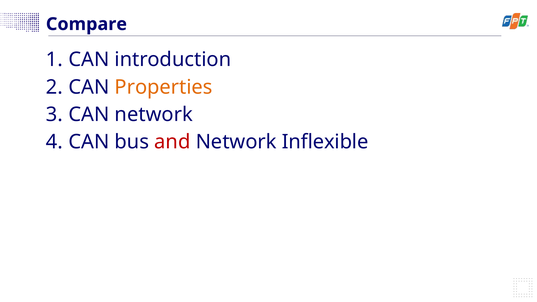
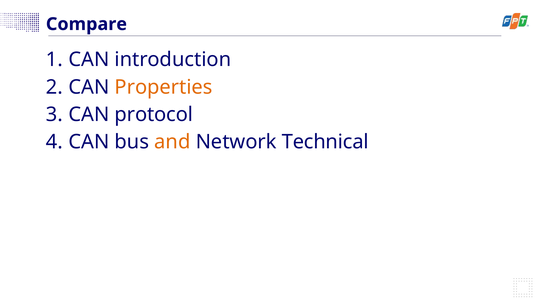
CAN network: network -> protocol (154, 114)
and colour: red -> orange (172, 142)
Inflexible: Inflexible -> Technical (325, 142)
